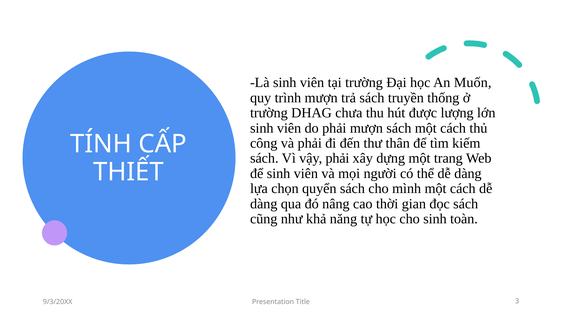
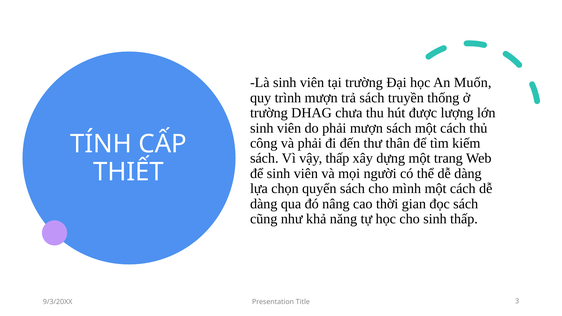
vậy phải: phải -> thấp (337, 158)
sinh toàn: toàn -> thấp (464, 219)
